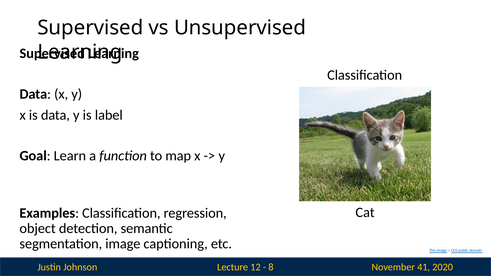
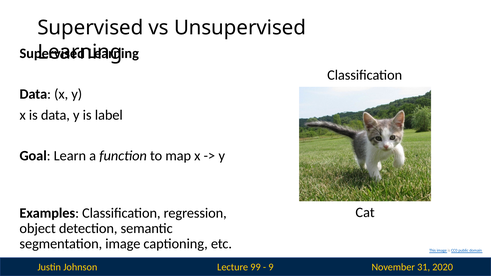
12: 12 -> 99 (256, 267)
8: 8 -> 9 (271, 267)
41: 41 -> 31 (424, 267)
